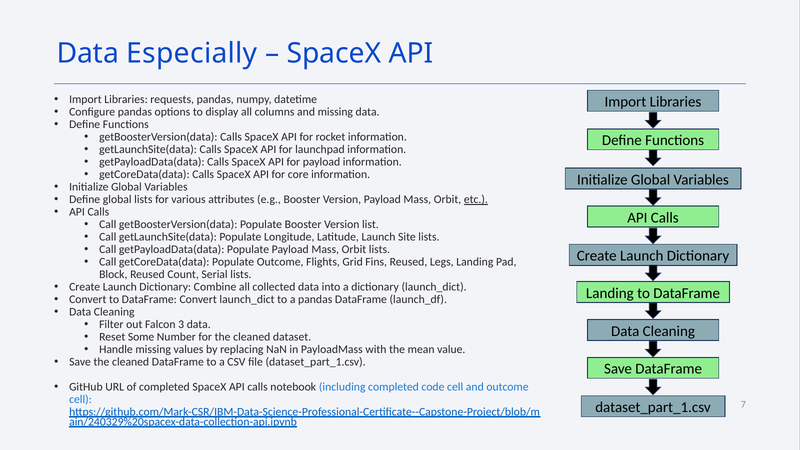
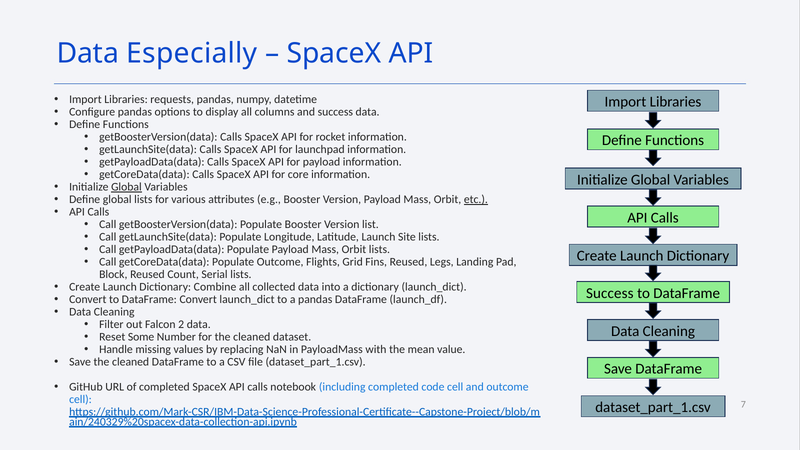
and missing: missing -> success (335, 112)
Global underline: none -> present (126, 187)
Landing: Landing -> Success (610, 293)
3: 3 -> 2 (181, 324)
